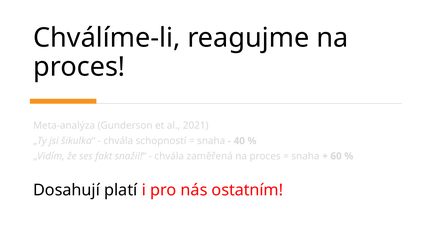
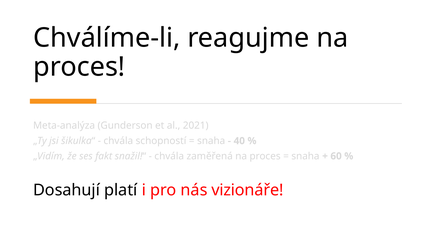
ostatním: ostatním -> vizionáře (247, 190)
